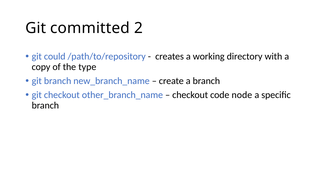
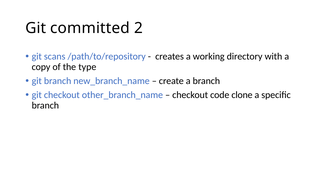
could: could -> scans (55, 56)
node: node -> clone (242, 95)
